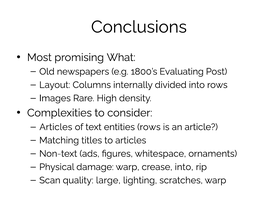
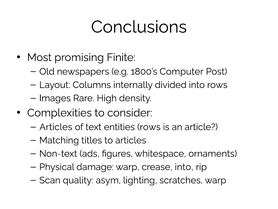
What: What -> Finite (121, 57)
Evaluating: Evaluating -> Computer (182, 71)
large: large -> asym (108, 180)
